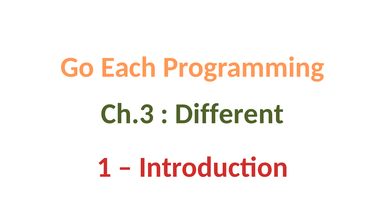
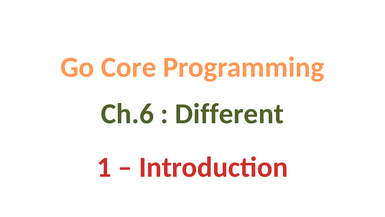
Each: Each -> Core (129, 67)
Ch.3: Ch.3 -> Ch.6 (127, 114)
